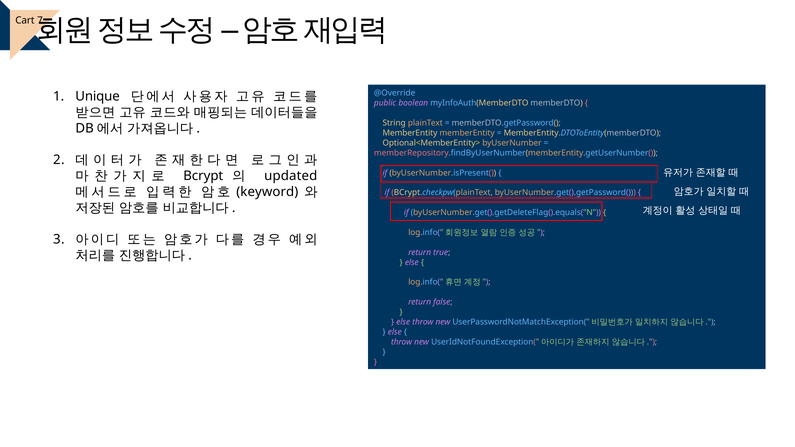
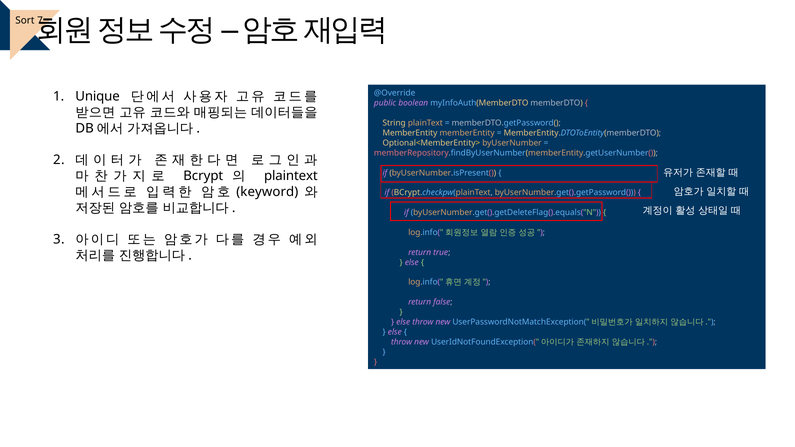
Cart: Cart -> Sort (25, 21)
updated: updated -> plaintext (291, 176)
